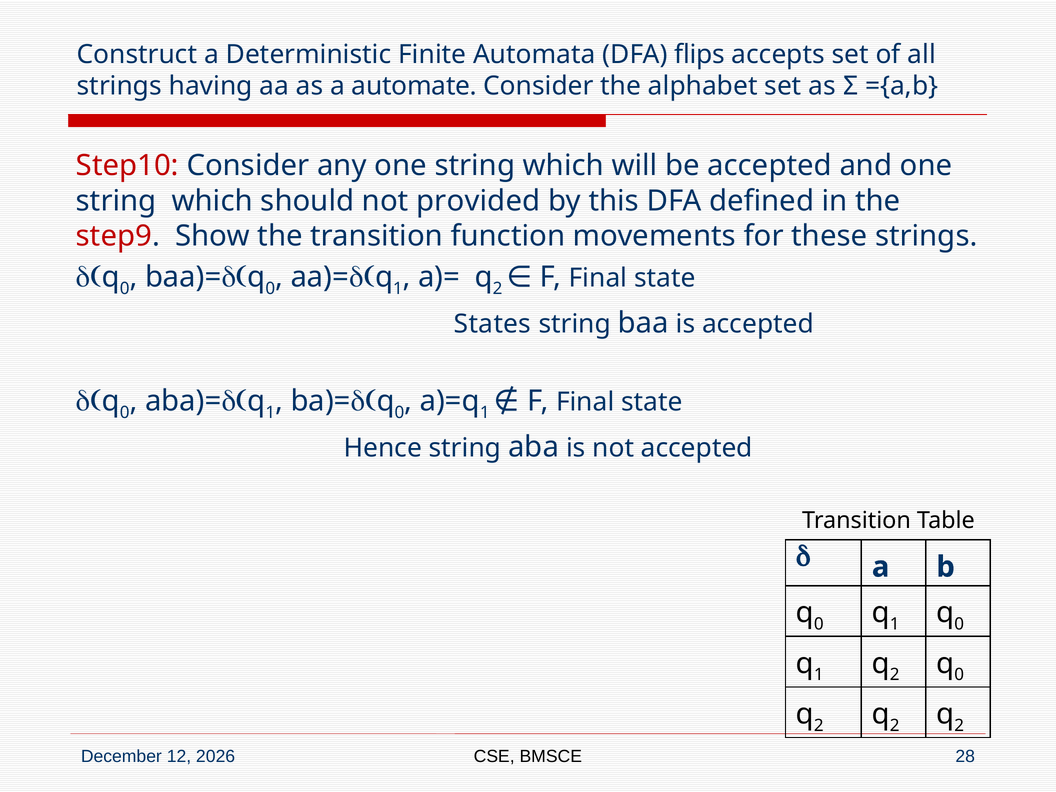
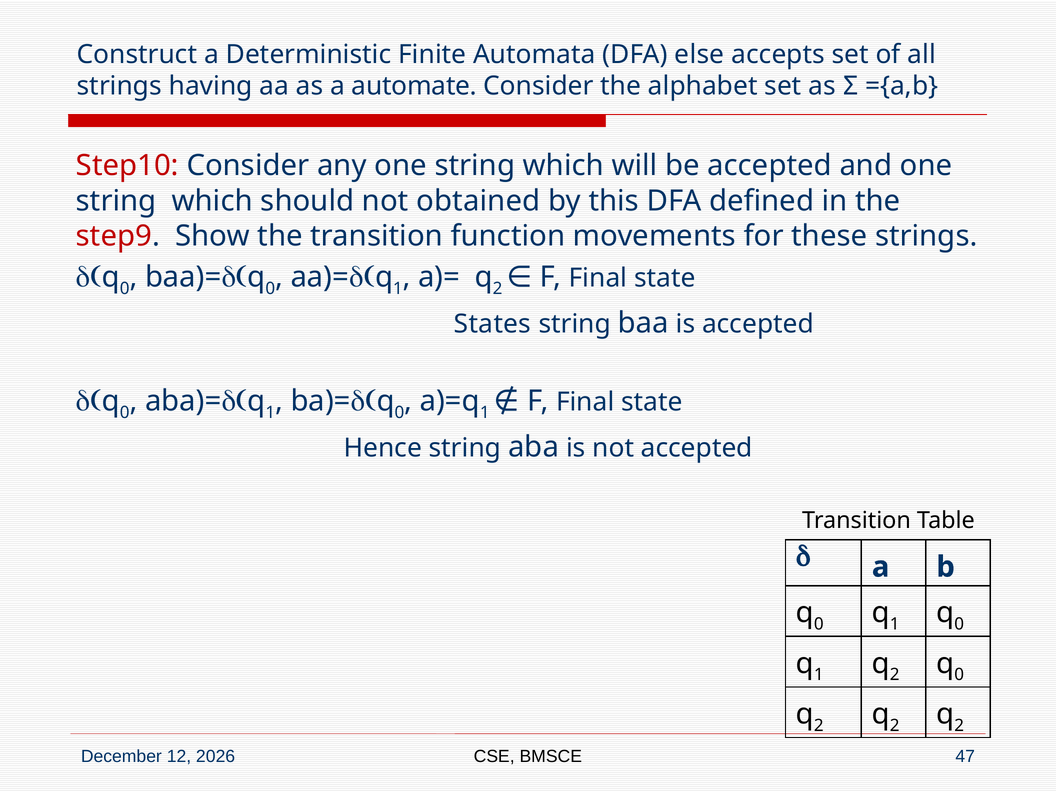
flips: flips -> else (699, 55)
provided: provided -> obtained (478, 201)
28: 28 -> 47 (965, 756)
